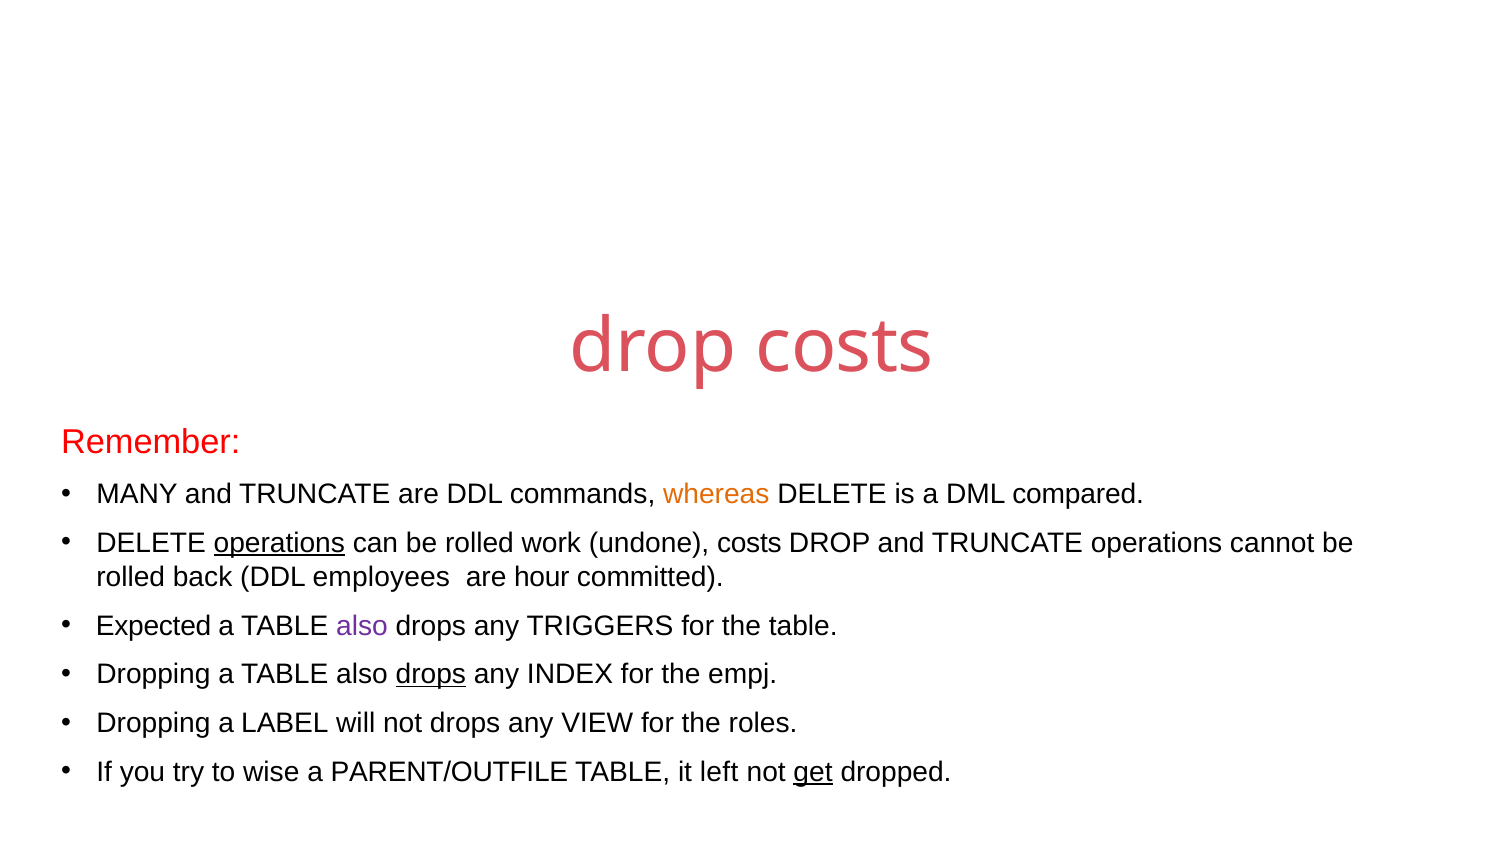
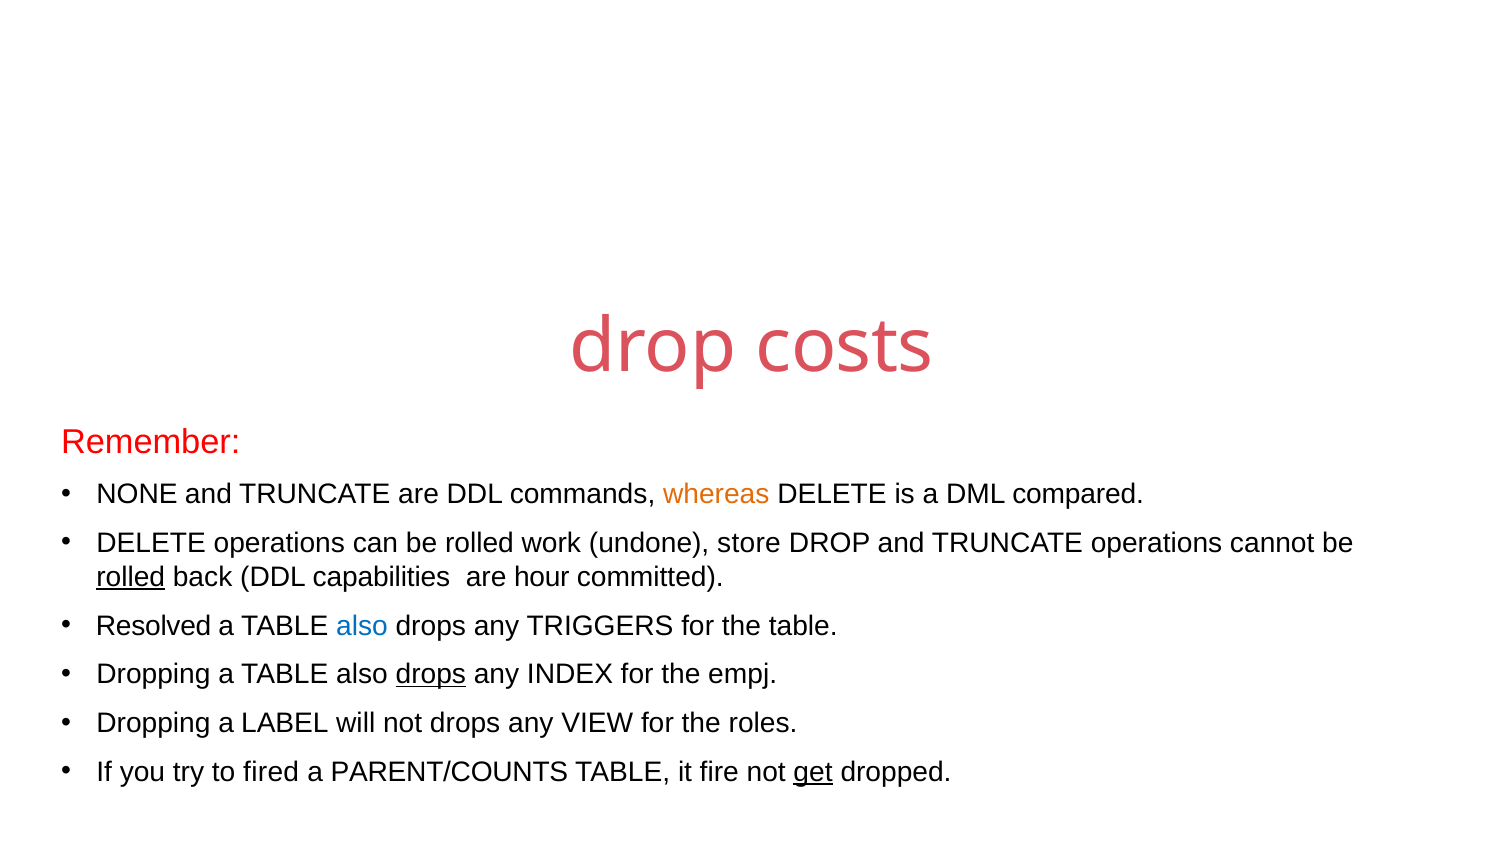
MANY: MANY -> NONE (137, 494)
operations underline: present -> none (279, 543)
undone costs: costs -> store (749, 543)
rolled underline: none -> present (131, 577)
employees: employees -> capabilities (381, 577)
Expected: Expected -> Resolved (154, 626)
also colour: purple -> blue (362, 626)
wise: wise -> fired (271, 772)
PARENT/OUTFILE: PARENT/OUTFILE -> PARENT/COUNTS (449, 772)
left: left -> fire (719, 772)
